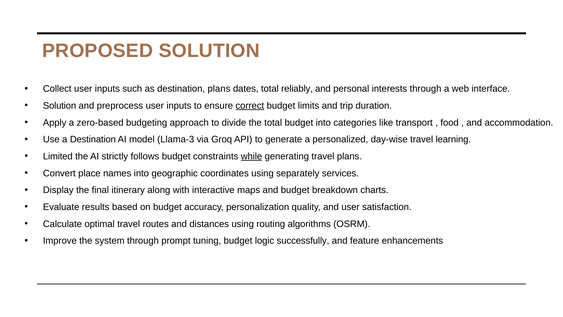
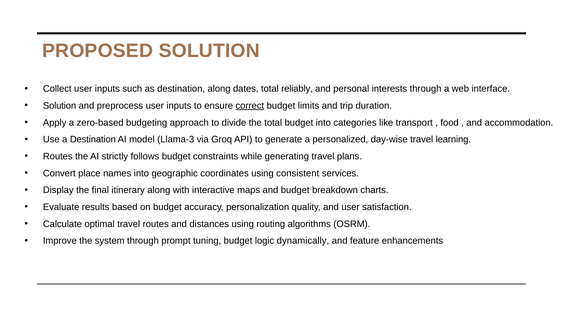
destination plans: plans -> along (219, 89)
Limited: Limited -> Routes (58, 156)
while underline: present -> none (252, 156)
separately: separately -> consistent (298, 173)
successfully: successfully -> dynamically (303, 241)
